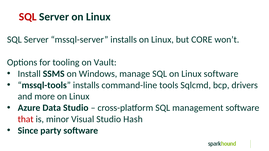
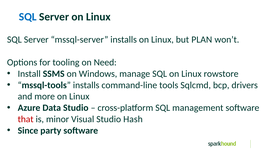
SQL colour: red -> blue (28, 17)
CORE: CORE -> PLAN (202, 40)
Vault: Vault -> Need (105, 62)
Linux software: software -> rowstore (221, 74)
